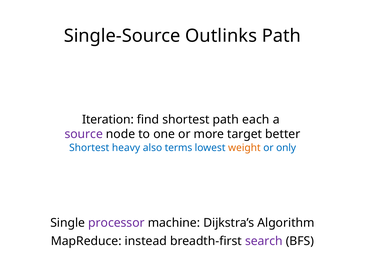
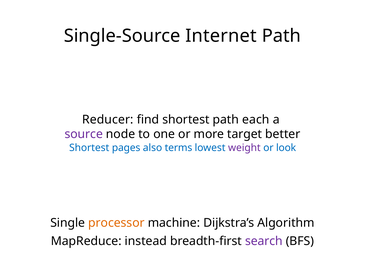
Outlinks: Outlinks -> Internet (221, 36)
Iteration: Iteration -> Reducer (108, 119)
heavy: heavy -> pages (126, 148)
weight colour: orange -> purple (244, 148)
only: only -> look (286, 148)
processor colour: purple -> orange (116, 223)
